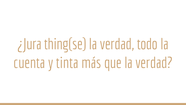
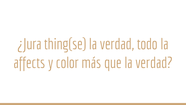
cuenta: cuenta -> affects (29, 63)
tinta: tinta -> color (67, 63)
